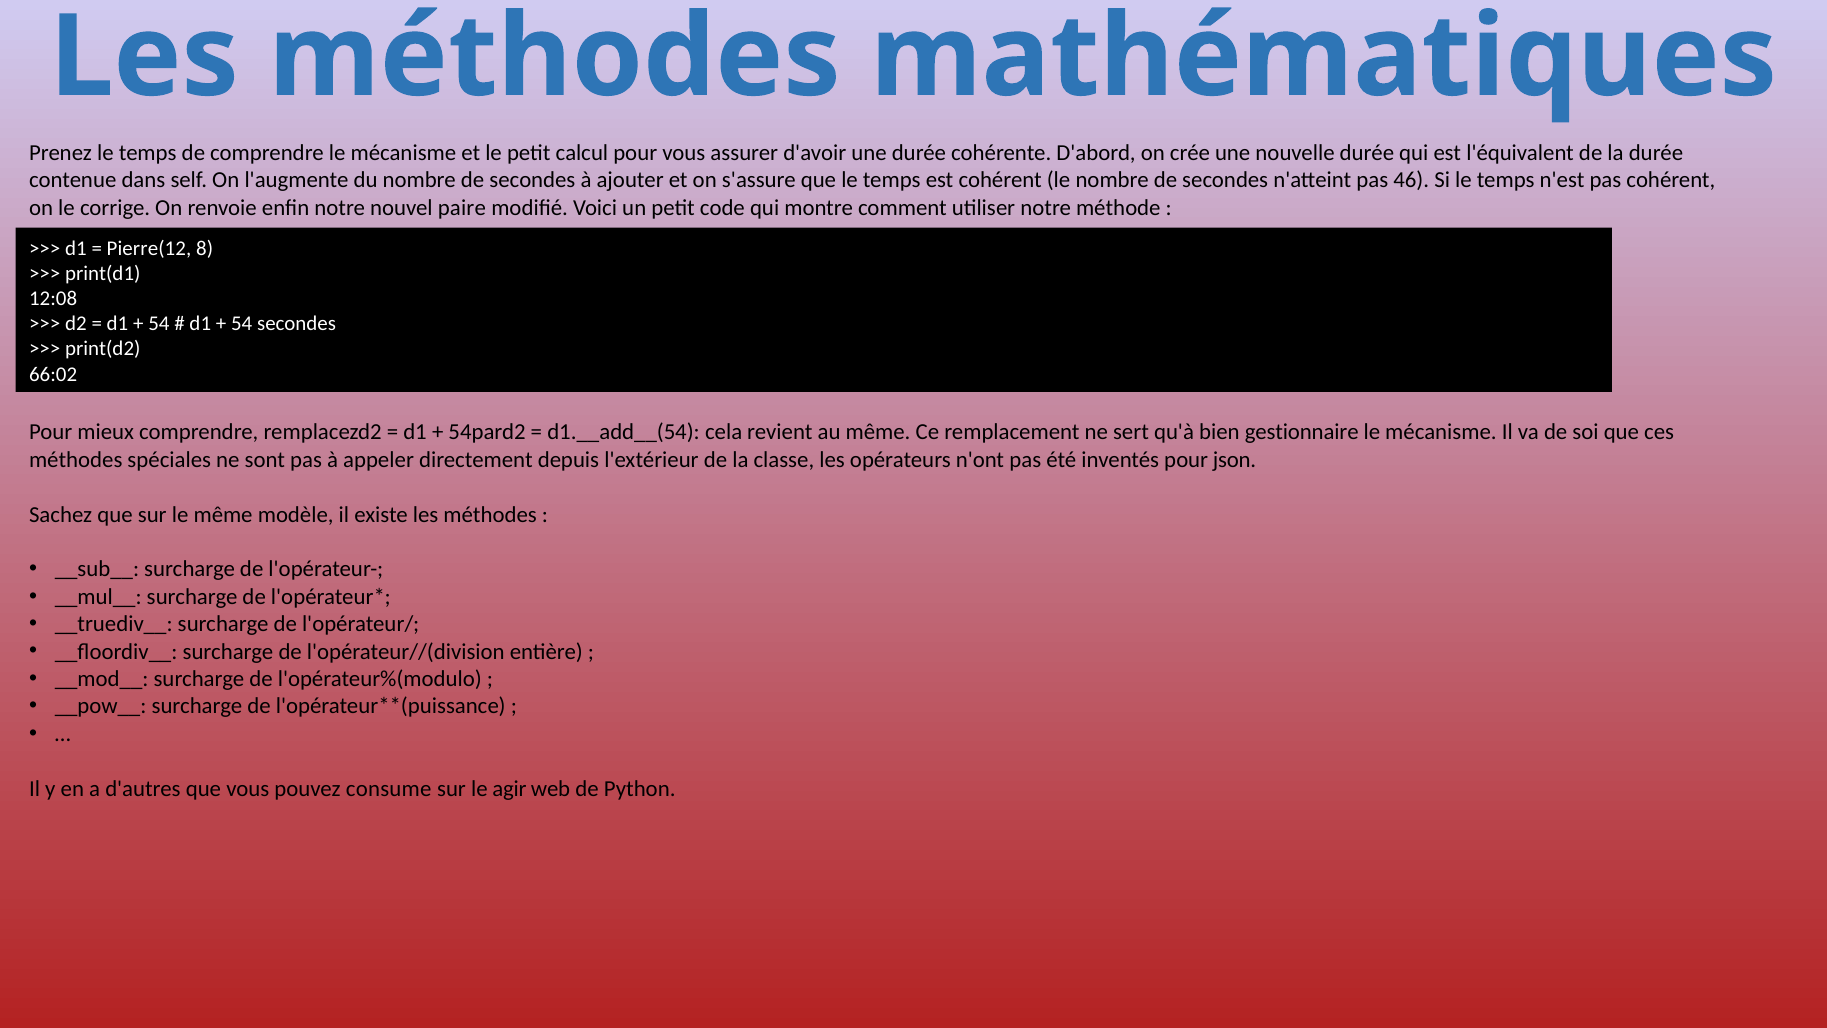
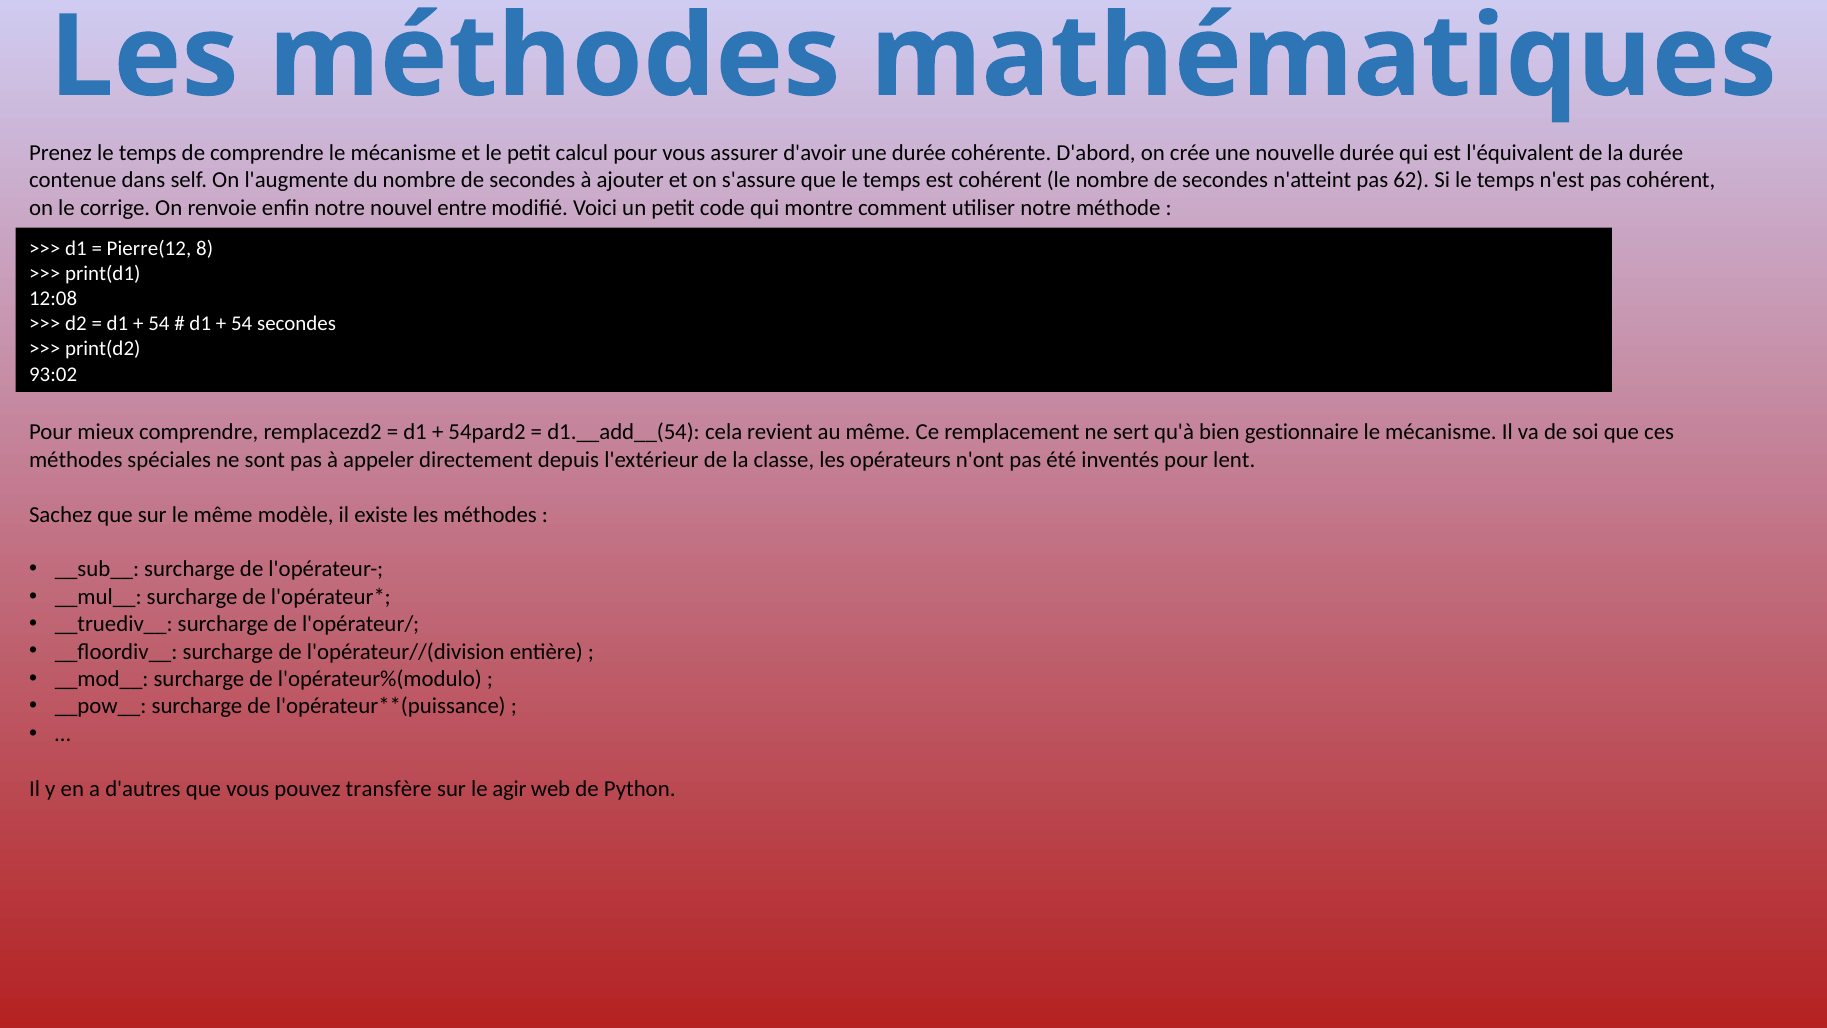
46: 46 -> 62 (1411, 180)
paire: paire -> entre (462, 207)
66:02: 66:02 -> 93:02 (53, 374)
json: json -> lent (1234, 460)
consume: consume -> transfère (389, 788)
